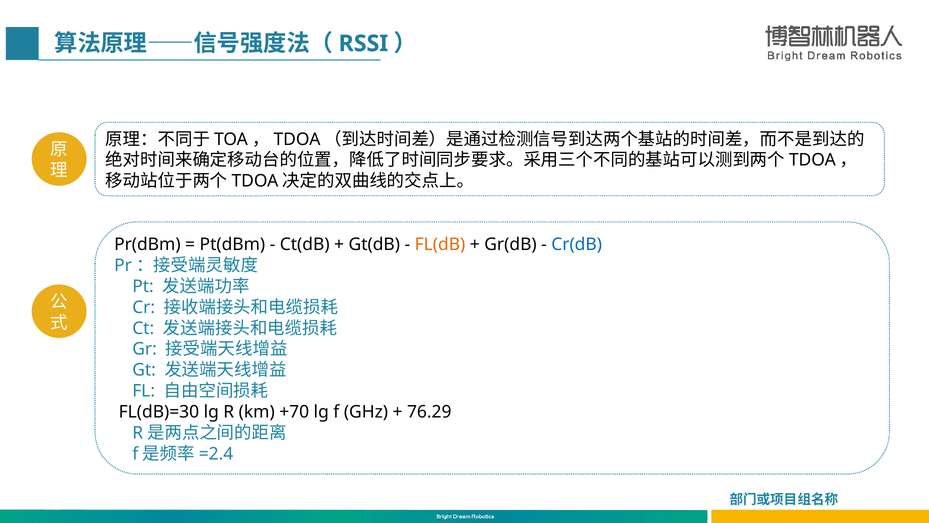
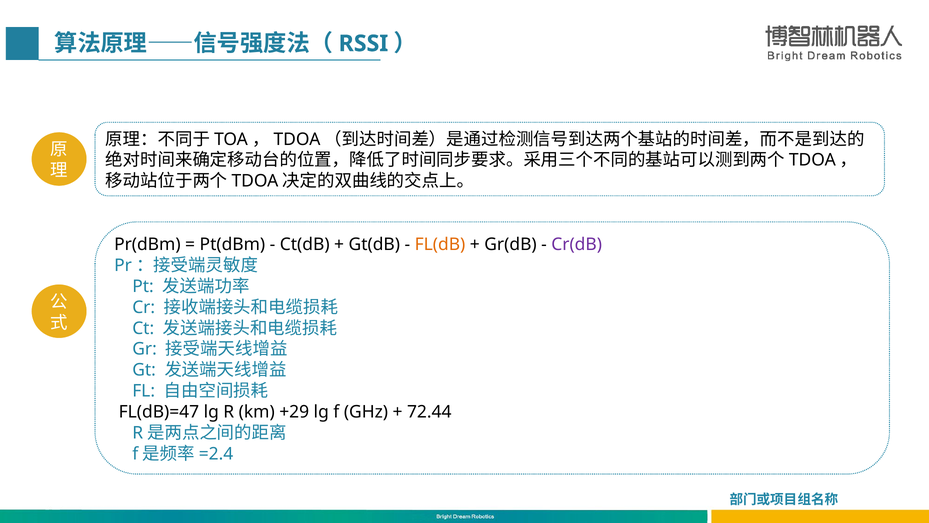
Cr(dB colour: blue -> purple (577, 244)
FL(dB)=30: FL(dB)=30 -> FL(dB)=47 (159, 412)
+70: +70 -> +29 (294, 412)
76.29: 76.29 -> 72.44 (429, 412)
